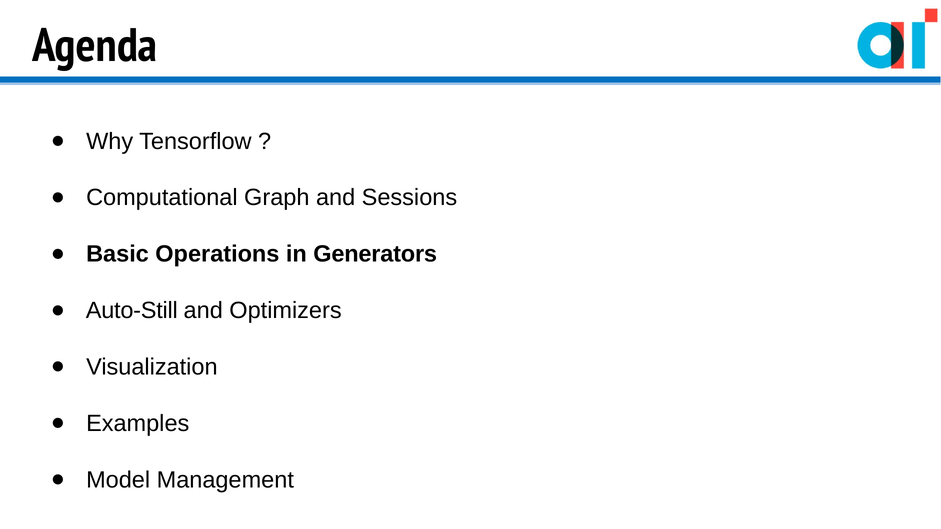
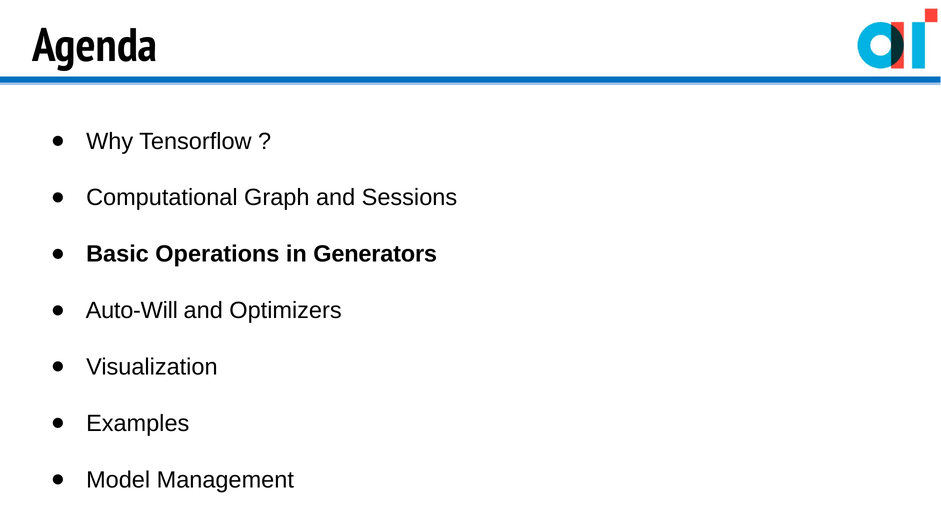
Auto-Still: Auto-Still -> Auto-Will (132, 311)
